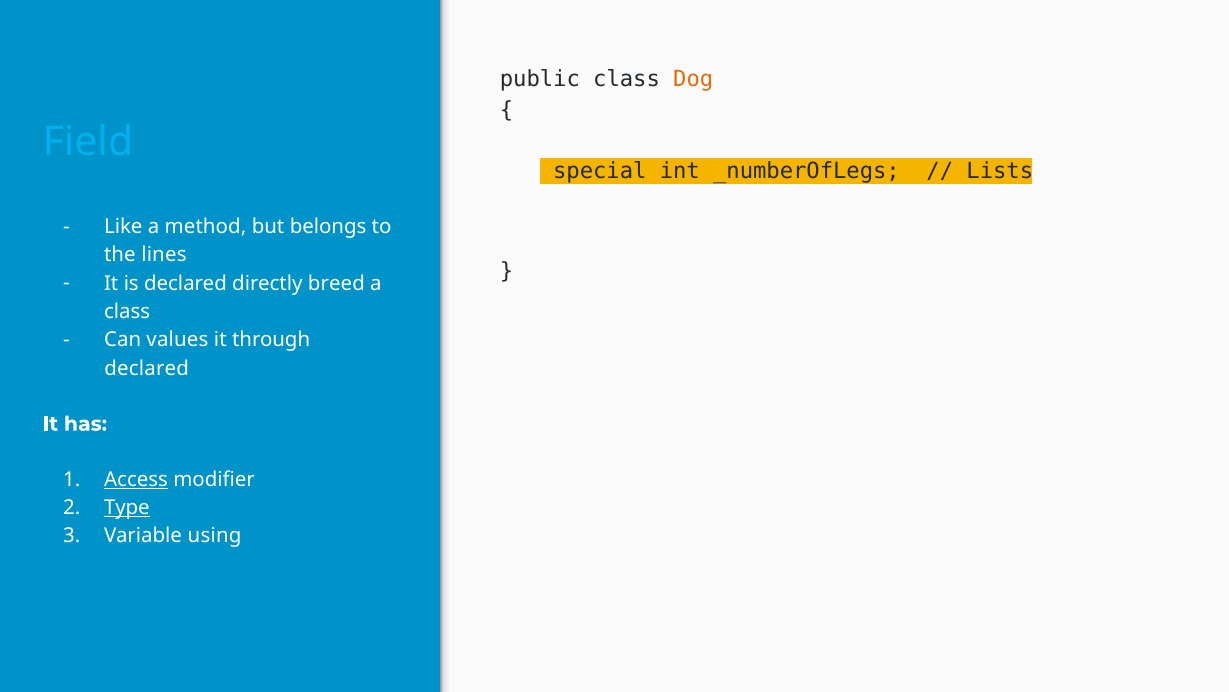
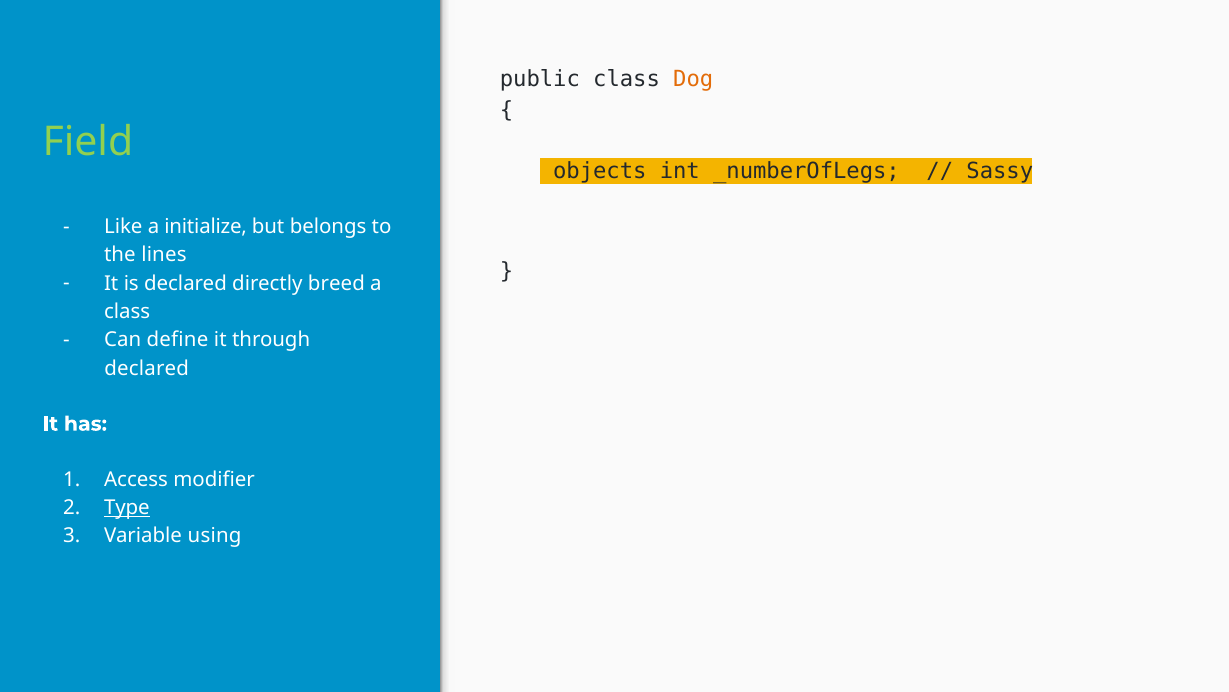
Field colour: light blue -> light green (88, 142)
special: special -> objects (600, 171)
Lists: Lists -> Sassy (1000, 171)
method: method -> initialize (206, 227)
values: values -> define (177, 340)
Access underline: present -> none (136, 479)
